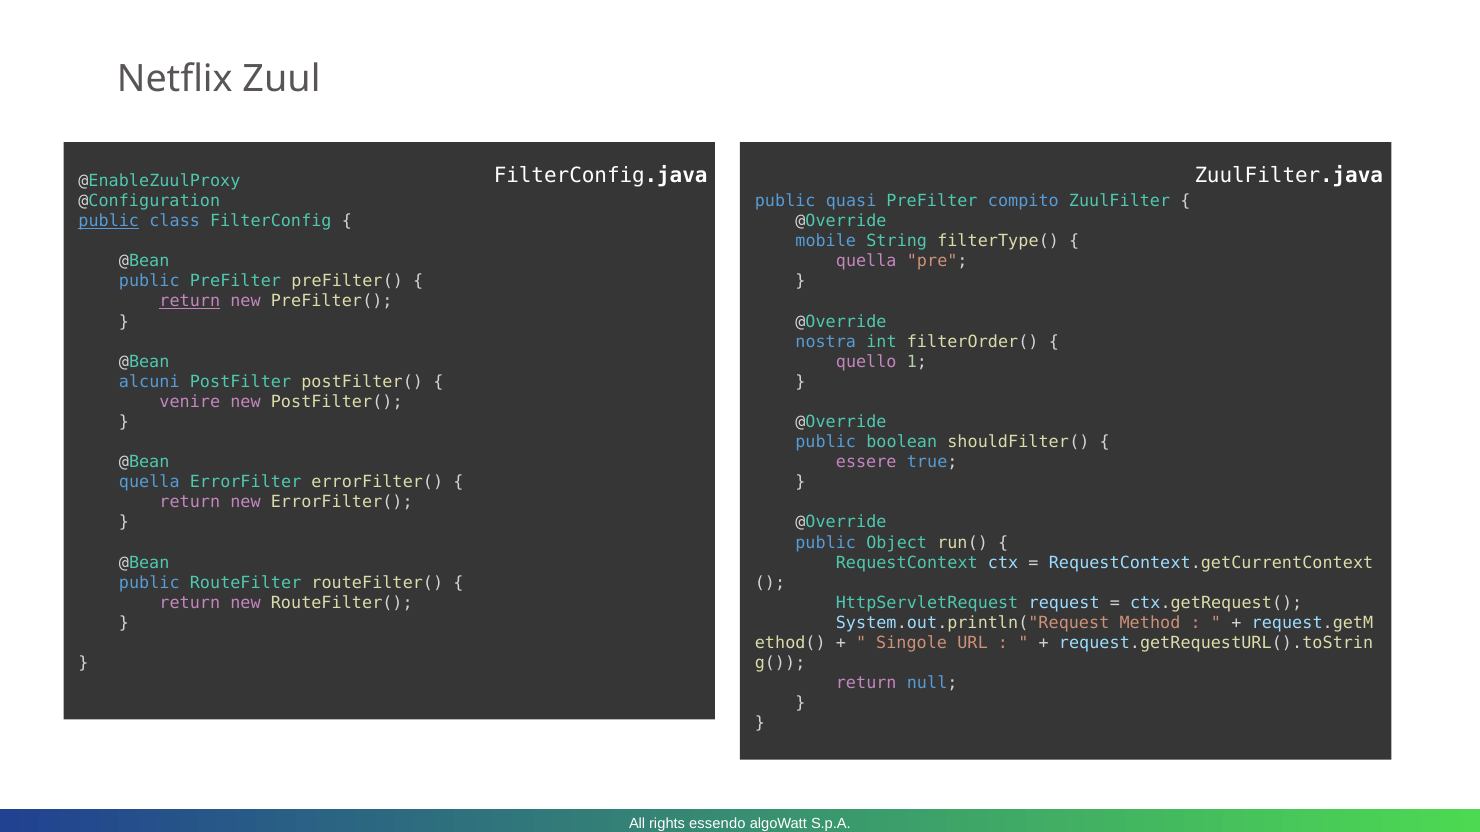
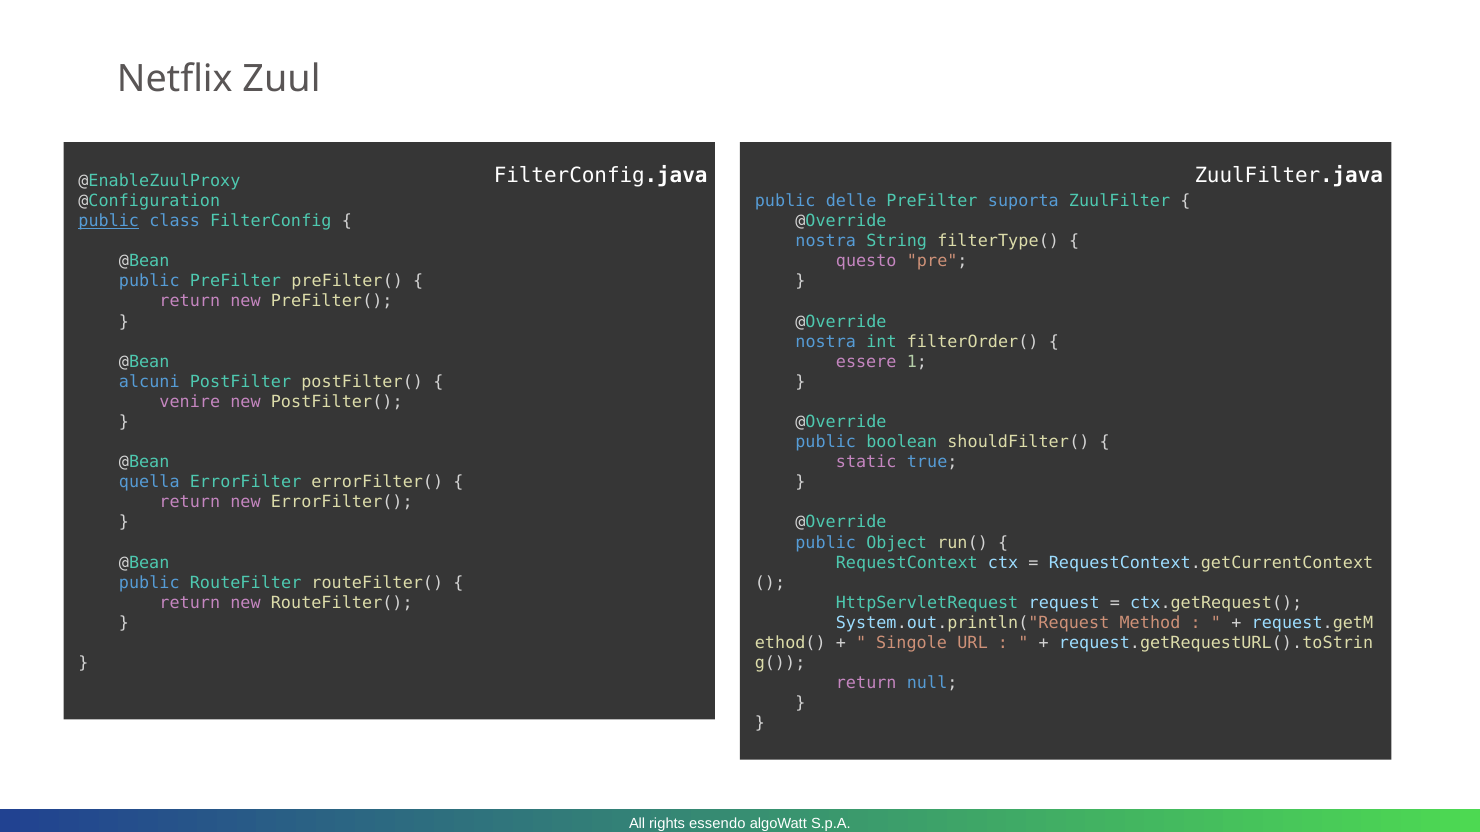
quasi: quasi -> delle (851, 201)
compito: compito -> suporta (1023, 201)
mobile: mobile -> nostra (826, 241)
quella: quella -> questo (866, 261)
return underline: present -> none (190, 302)
quello: quello -> essere (866, 362)
essere: essere -> static (866, 462)
